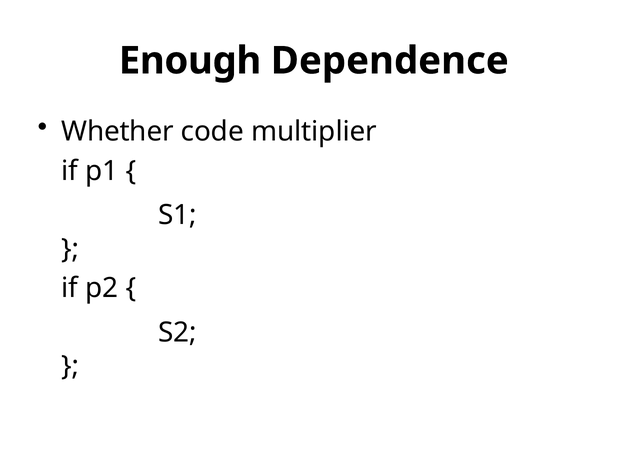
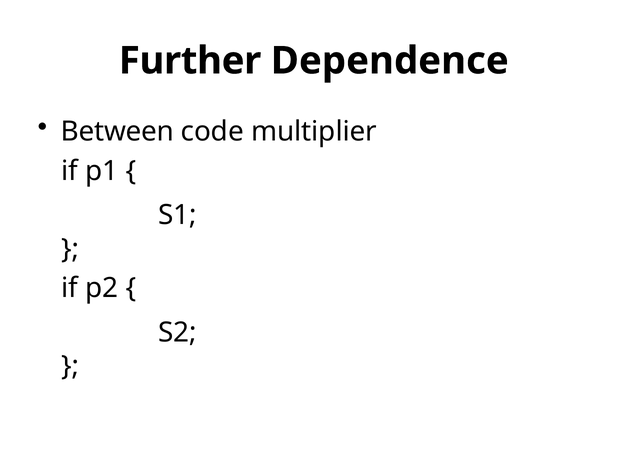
Enough: Enough -> Further (190, 61)
Whether: Whether -> Between (117, 132)
